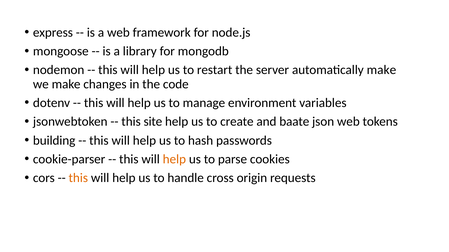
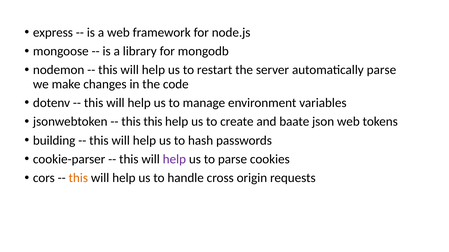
automatically make: make -> parse (381, 70)
this site: site -> this (153, 122)
help colour: orange -> purple (174, 159)
